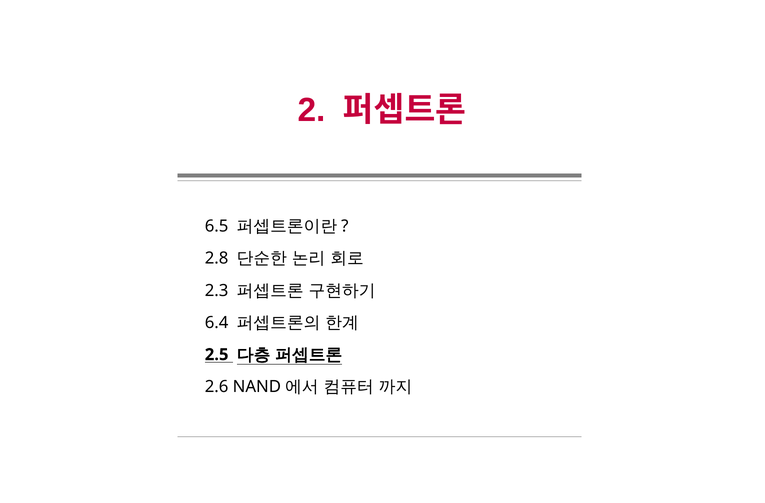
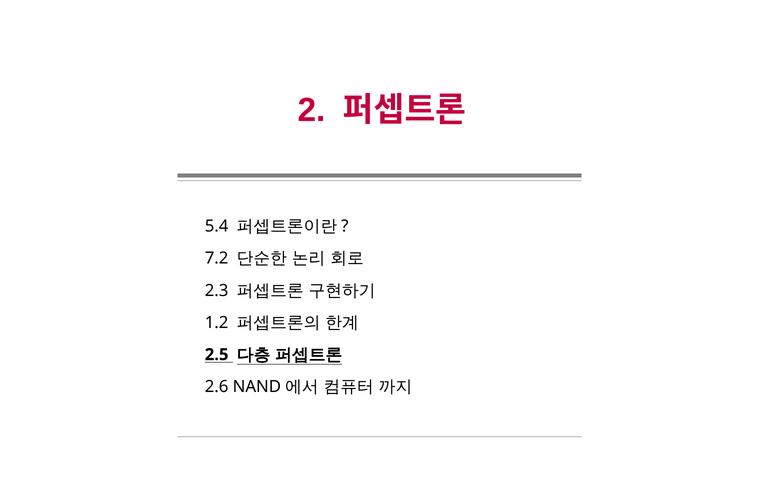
6.5: 6.5 -> 5.4 (217, 226)
2.8: 2.8 -> 7.2 (217, 258)
6.4: 6.4 -> 1.2 (217, 322)
